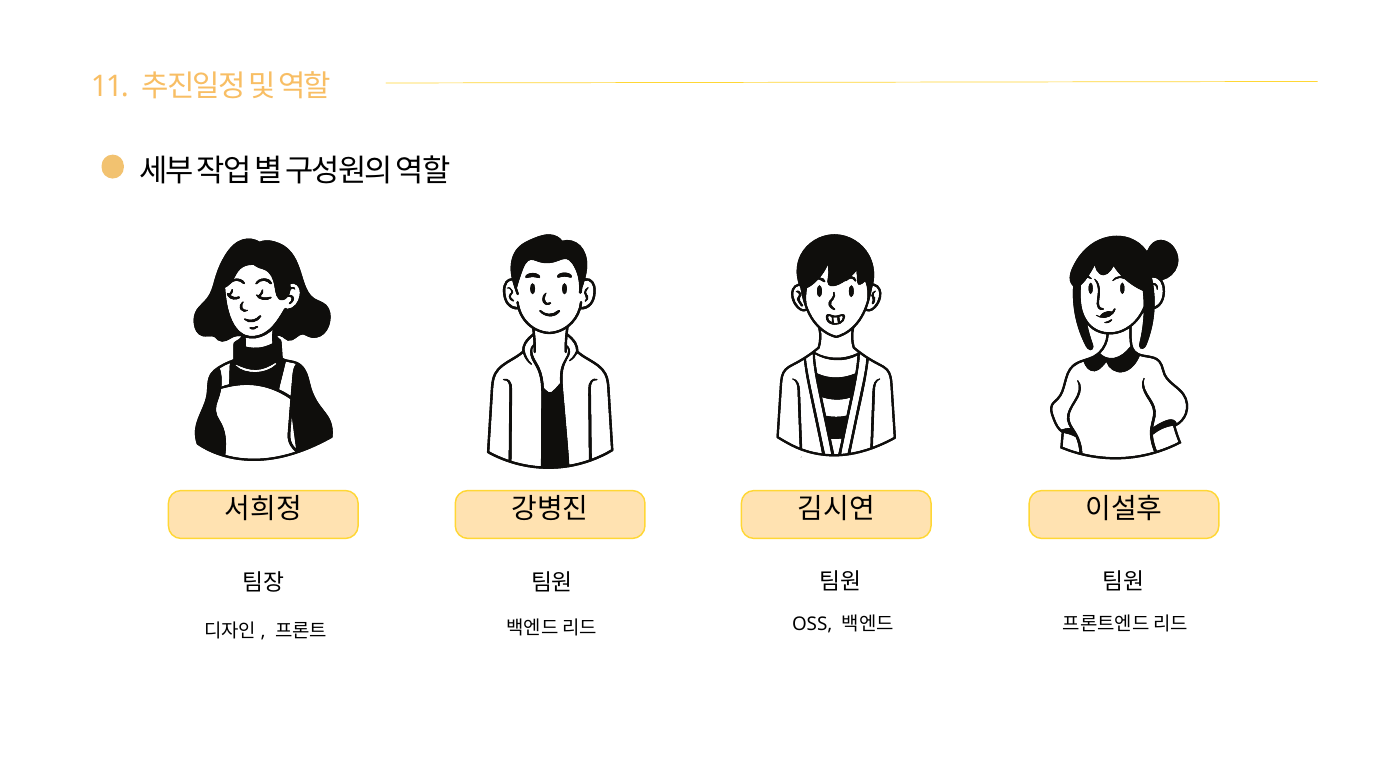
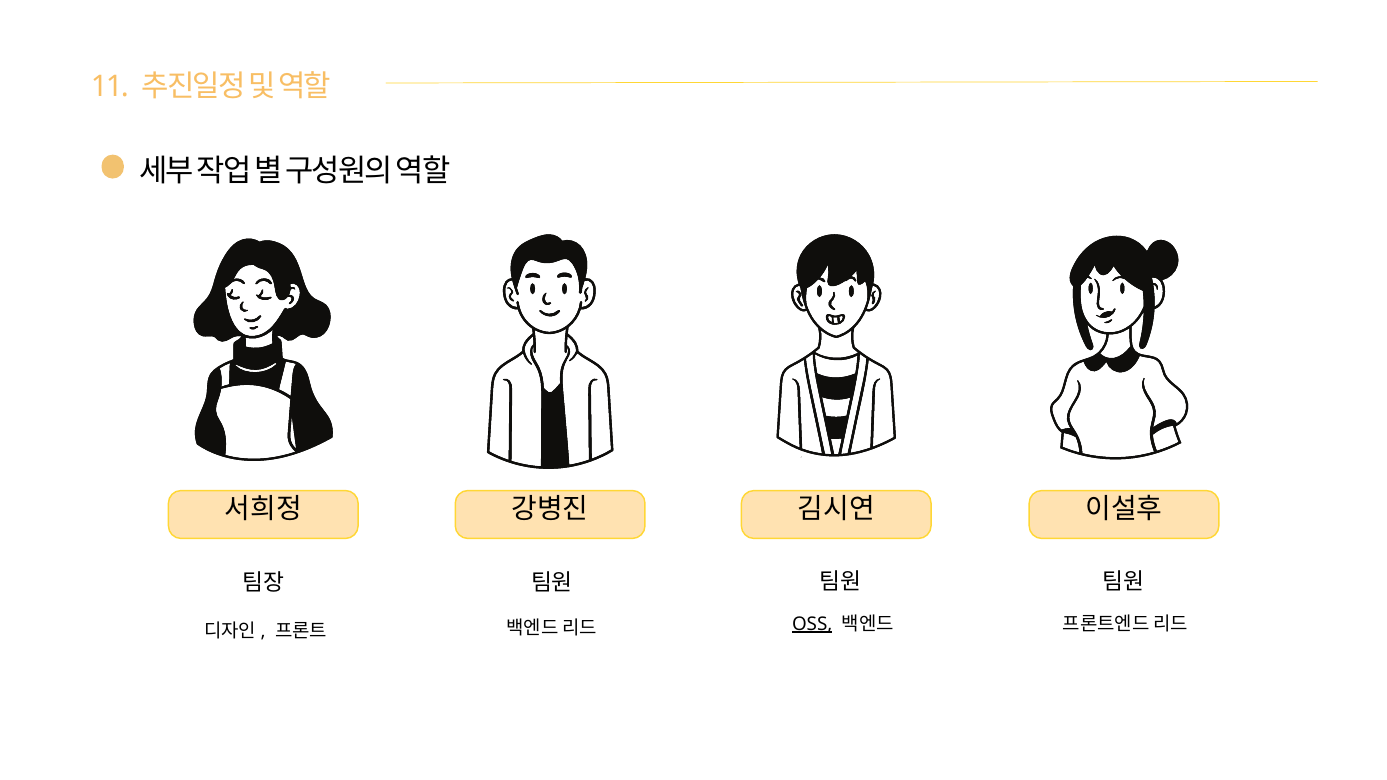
OSS underline: none -> present (812, 624)
